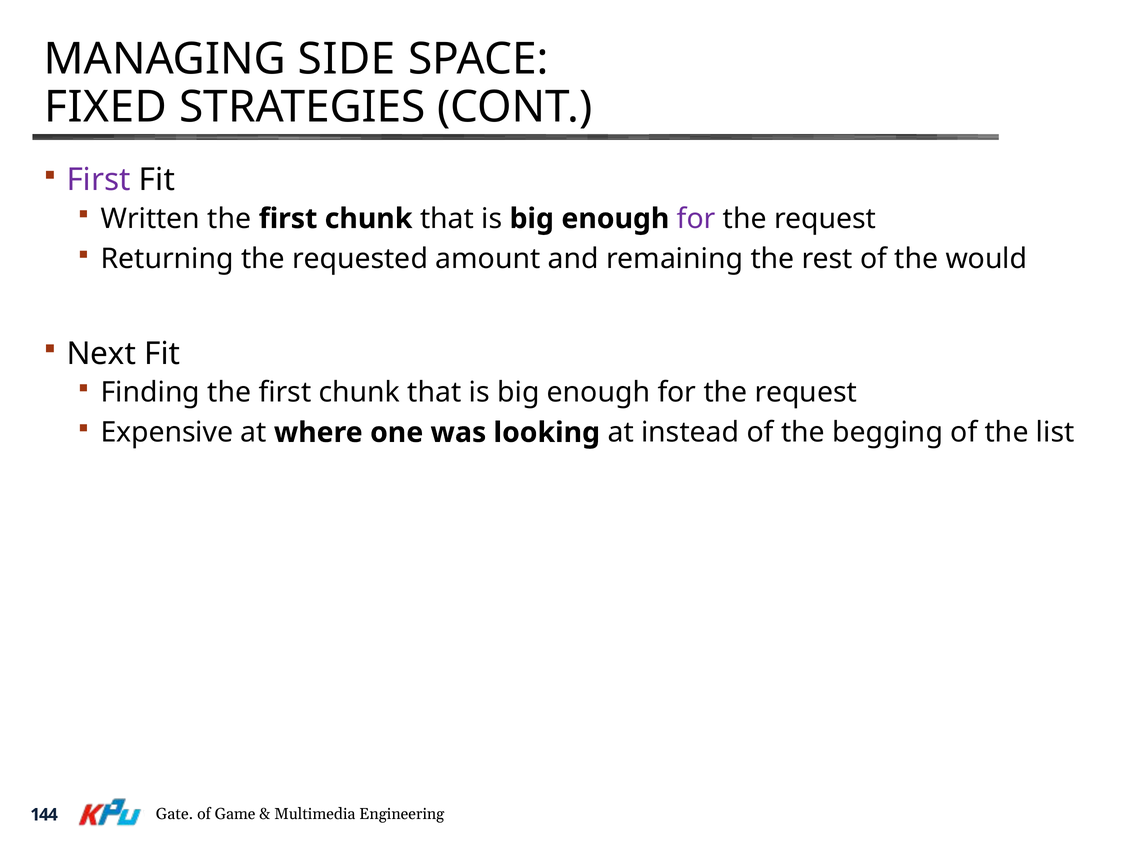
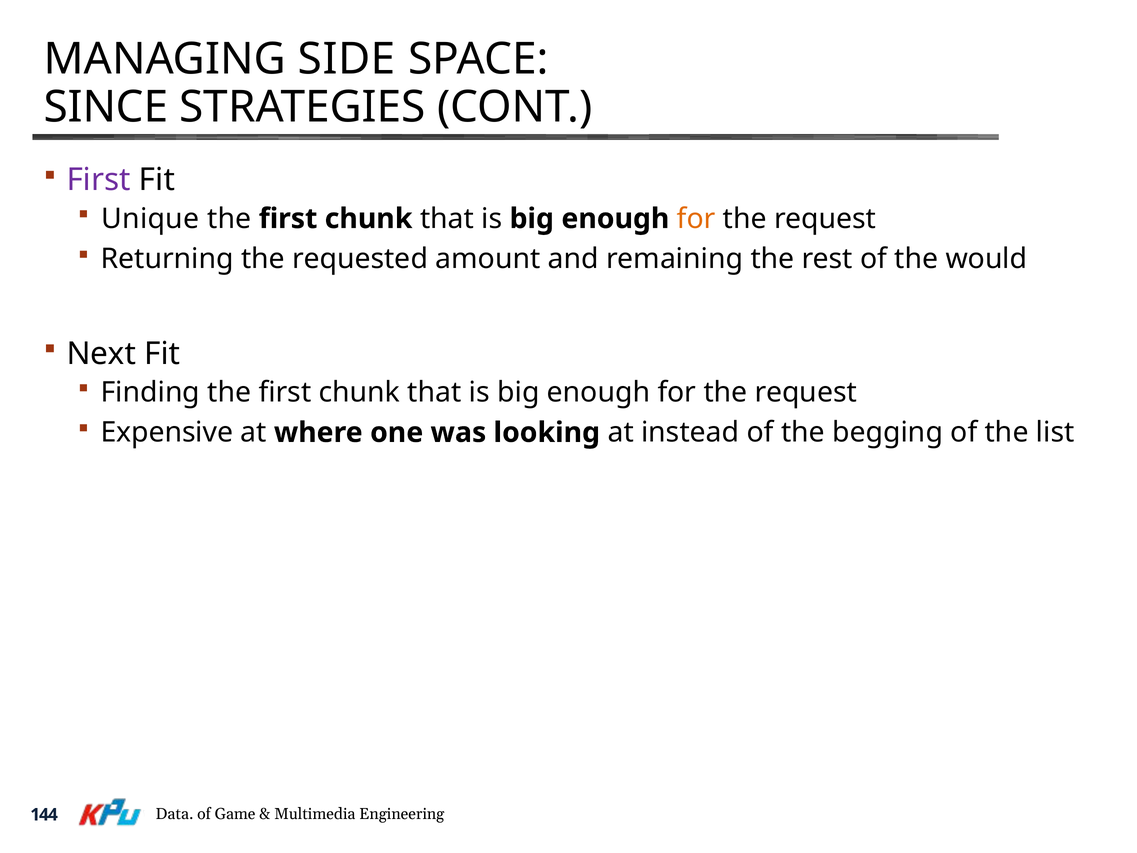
FIXED: FIXED -> SINCE (106, 107)
Written: Written -> Unique (150, 219)
for colour: purple -> orange (696, 219)
Gate: Gate -> Data (174, 814)
